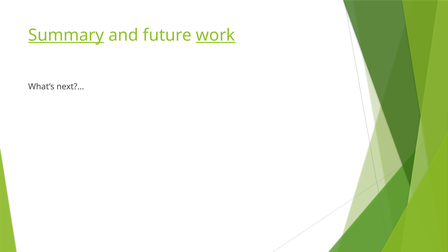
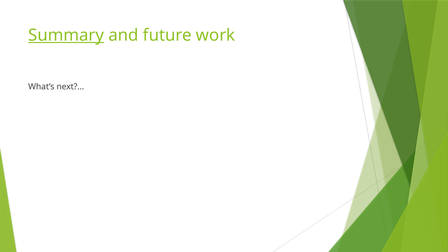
work underline: present -> none (216, 35)
